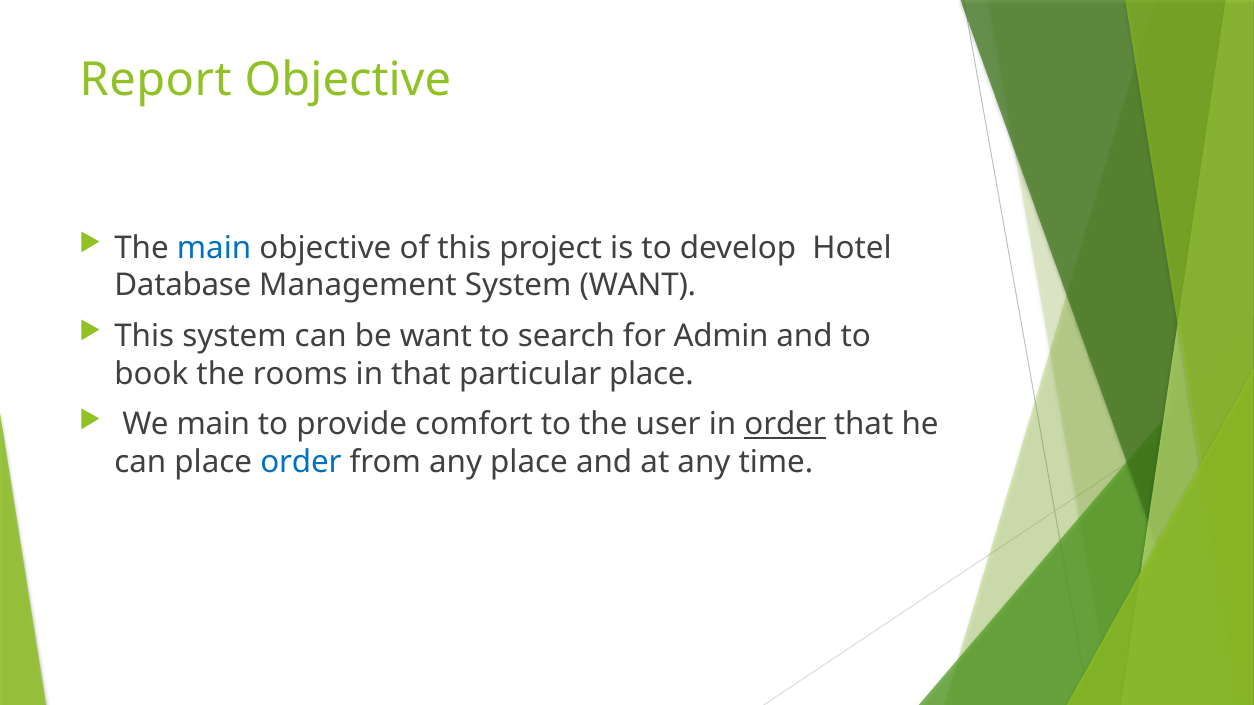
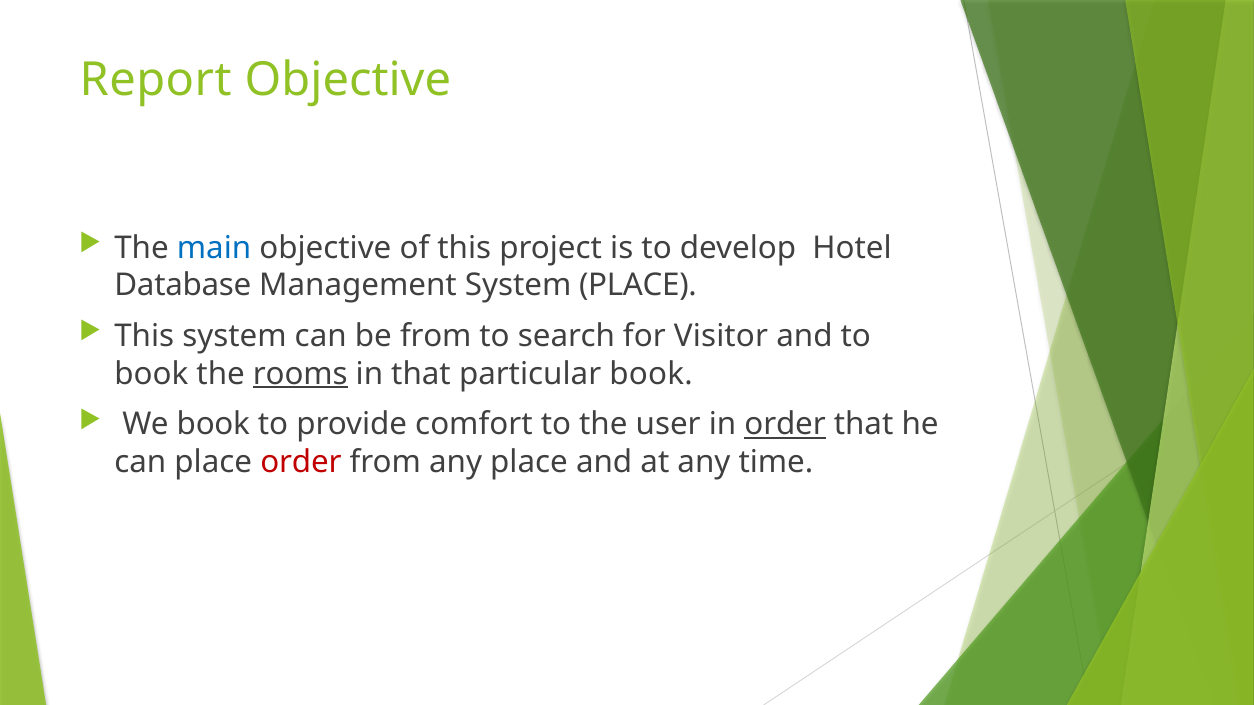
System WANT: WANT -> PLACE (638, 286)
be want: want -> from (436, 336)
Admin: Admin -> Visitor (721, 336)
rooms underline: none -> present (300, 374)
particular place: place -> book (651, 374)
We main: main -> book (213, 425)
order colour: blue -> red (301, 462)
